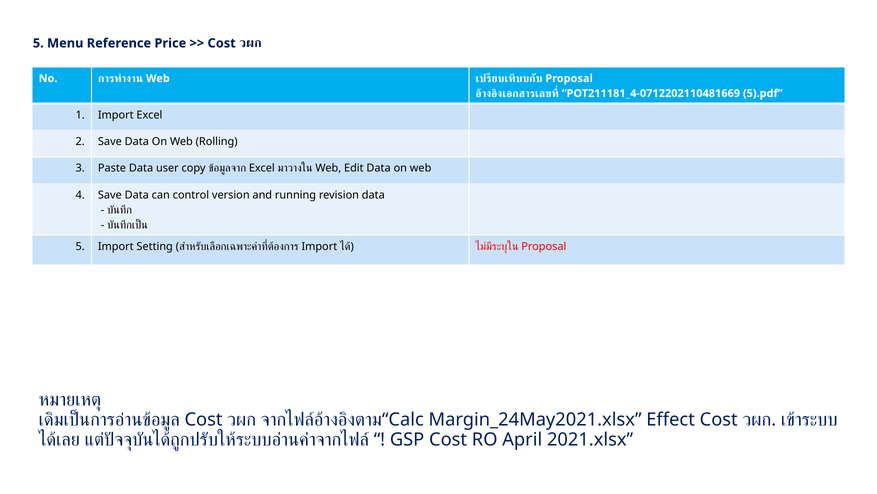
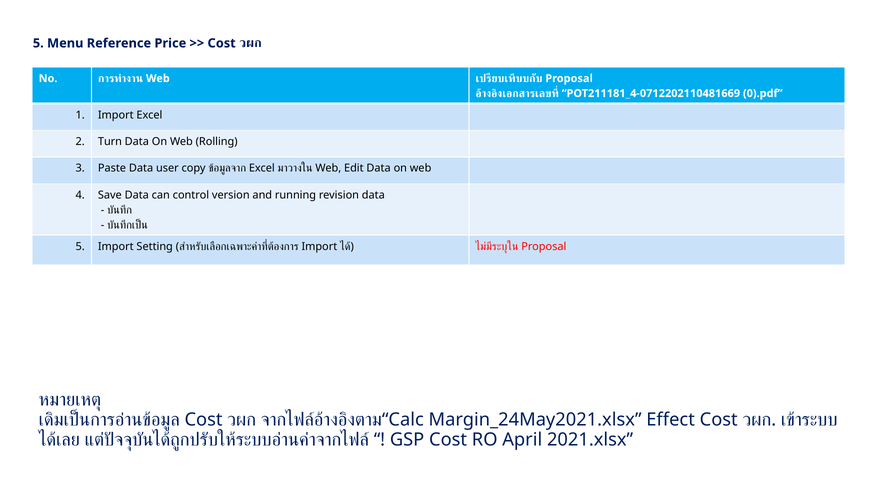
5).pdf: 5).pdf -> 0).pdf (763, 93)
2 Save: Save -> Turn (110, 141)
